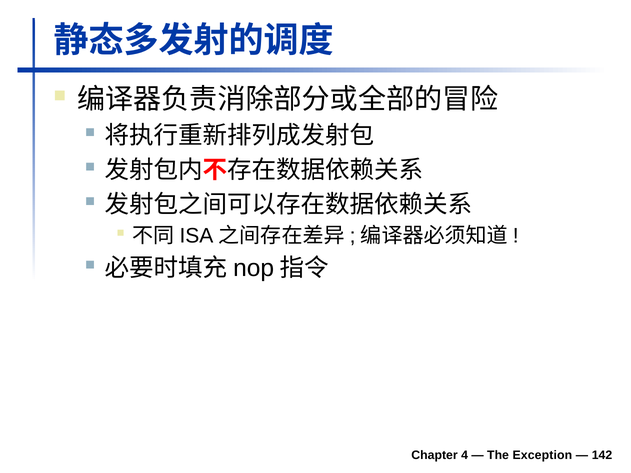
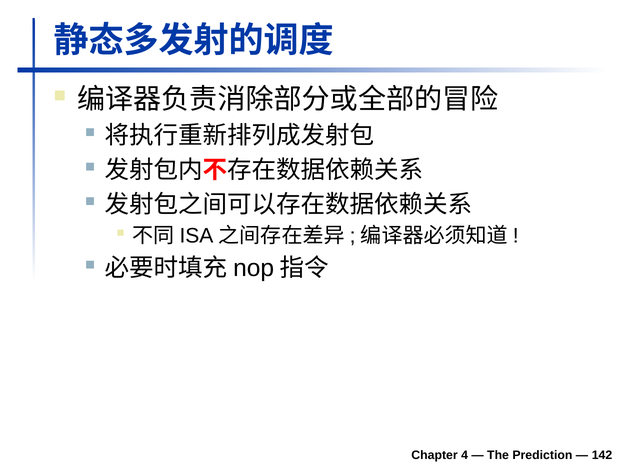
Exception: Exception -> Prediction (542, 455)
